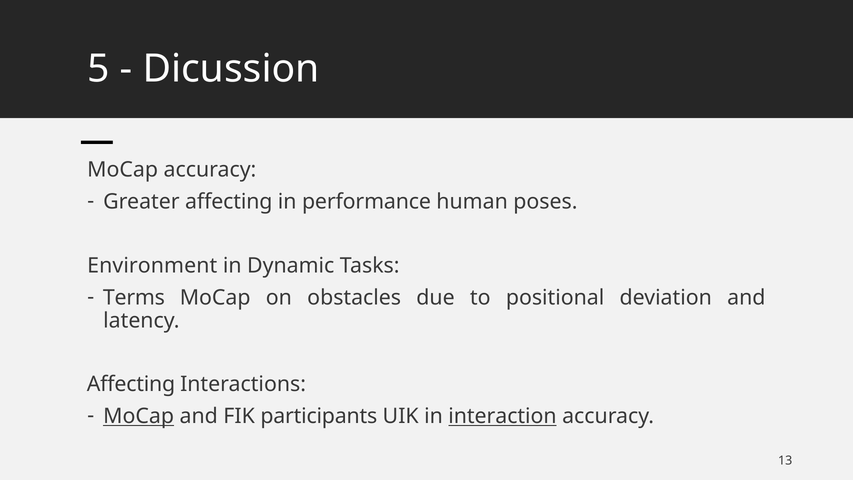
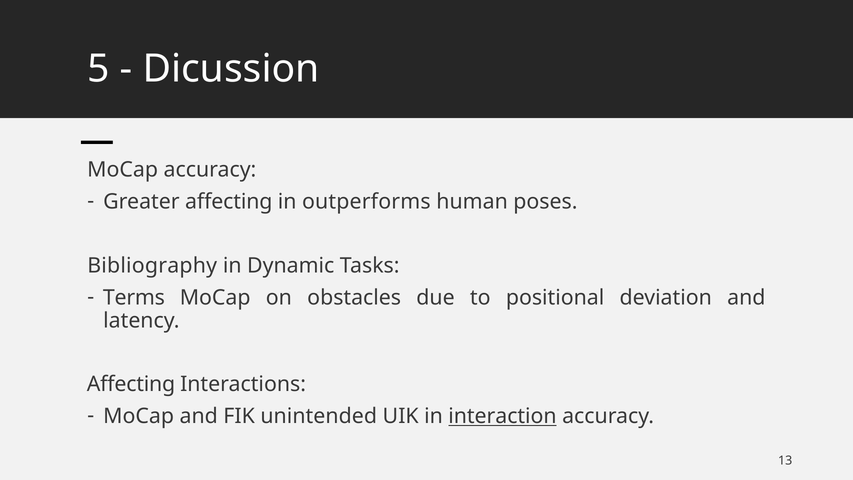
performance: performance -> outperforms (366, 202)
Environment: Environment -> Bibliography (152, 265)
MoCap underline: present -> none (139, 416)
participants: participants -> unintended (319, 416)
